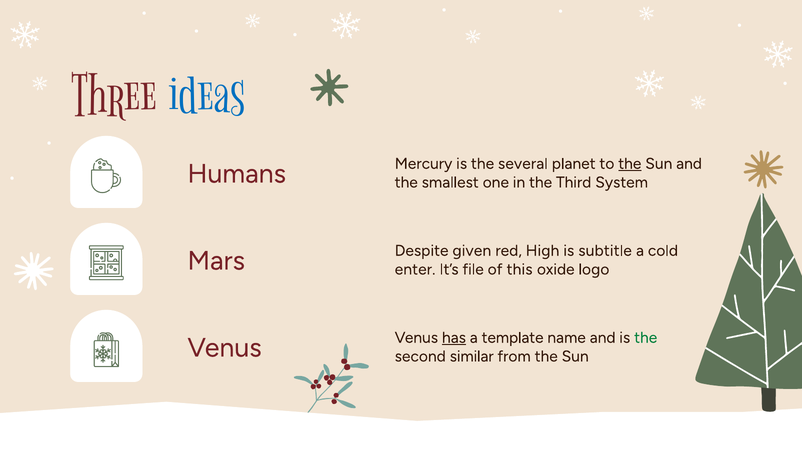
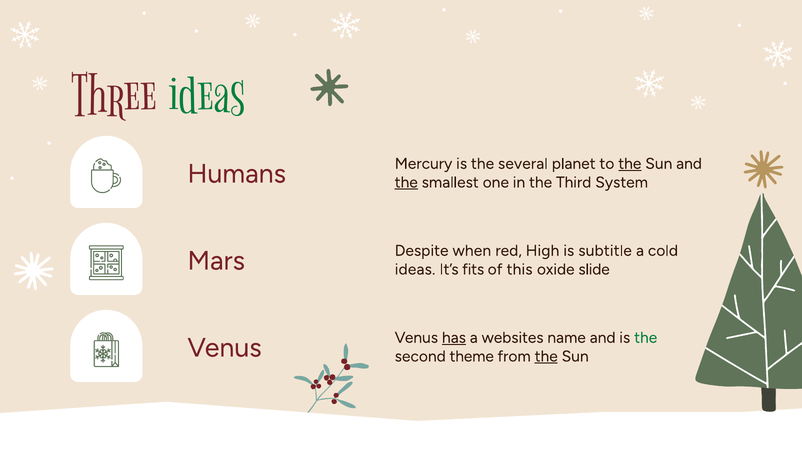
ideas colour: blue -> green (207, 96)
the underline: none -> present (406, 182)
given: given -> when (472, 251)
enter: enter -> ideas (415, 269)
file: file -> fits (473, 269)
logo: logo -> slide (594, 269)
template: template -> websites (513, 338)
similar: similar -> theme (472, 356)
the underline: none -> present (546, 356)
